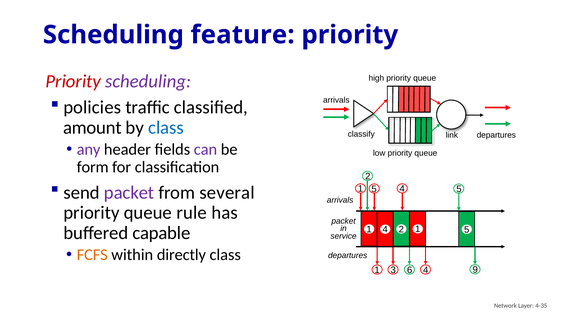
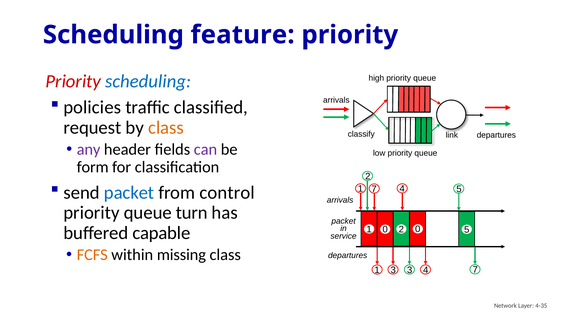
scheduling colour: purple -> blue (148, 81)
amount: amount -> request (92, 128)
class colour: blue -> orange (166, 128)
packet colour: purple -> blue (129, 193)
several: several -> control (227, 193)
5: 5 -> 7 (374, 189)
rule: rule -> turn (192, 213)
1 4: 4 -> 0 (385, 230)
2 1: 1 -> 0 (418, 229)
directly: directly -> missing (181, 255)
3 6: 6 -> 3 (410, 270)
4 9: 9 -> 7 (475, 270)
